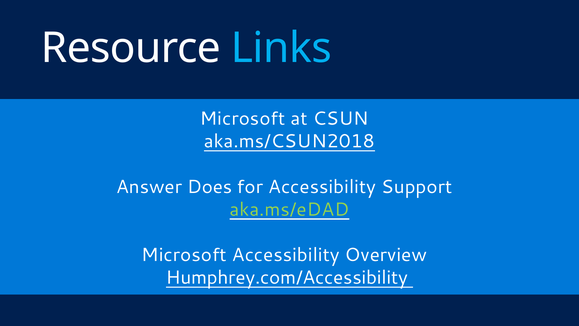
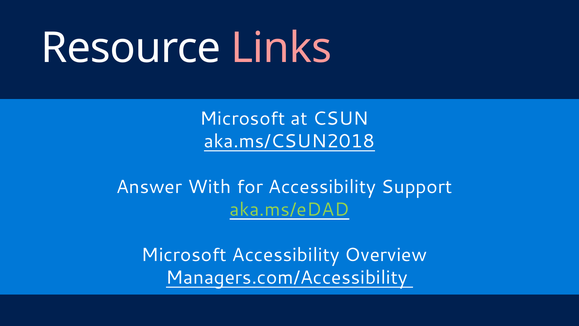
Links colour: light blue -> pink (281, 48)
Does: Does -> With (209, 187)
Humphrey.com/Accessibility: Humphrey.com/Accessibility -> Managers.com/Accessibility (287, 277)
